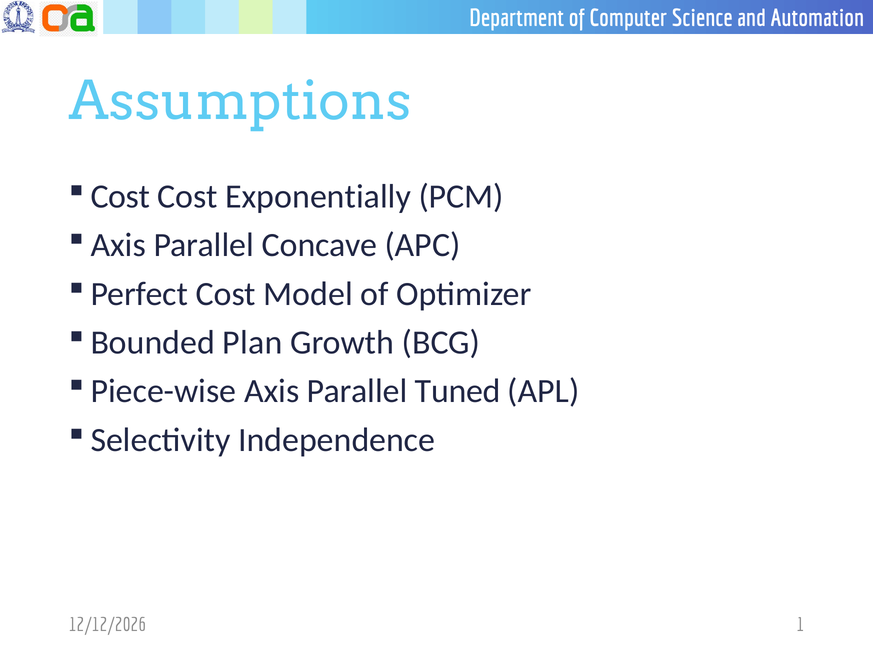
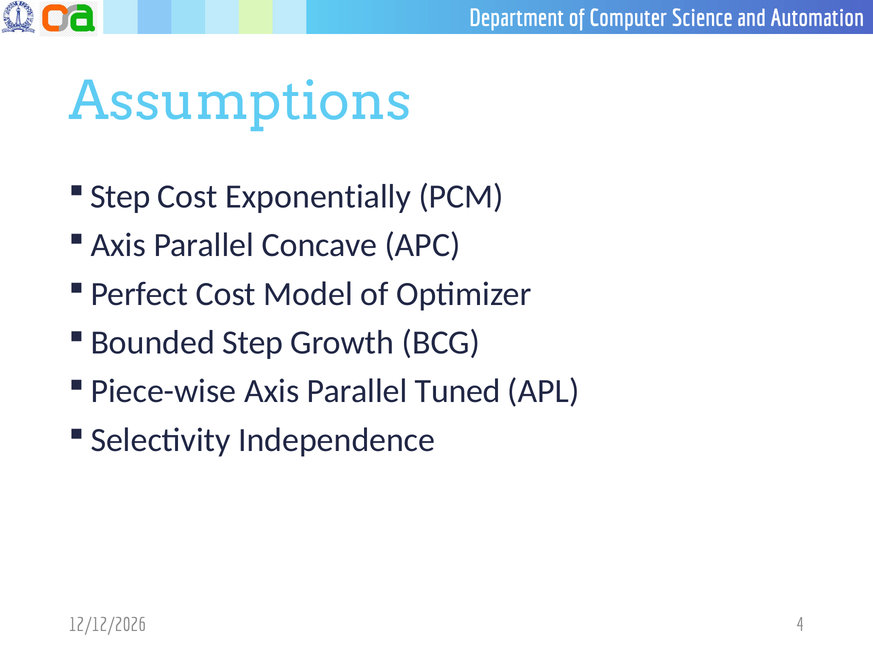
Cost: Cost -> Step (120, 197)
Bounded Plan: Plan -> Step (253, 343)
1: 1 -> 4 (800, 626)
